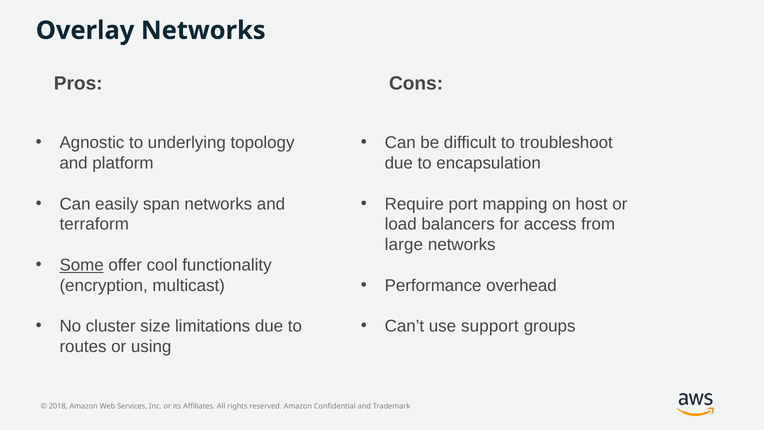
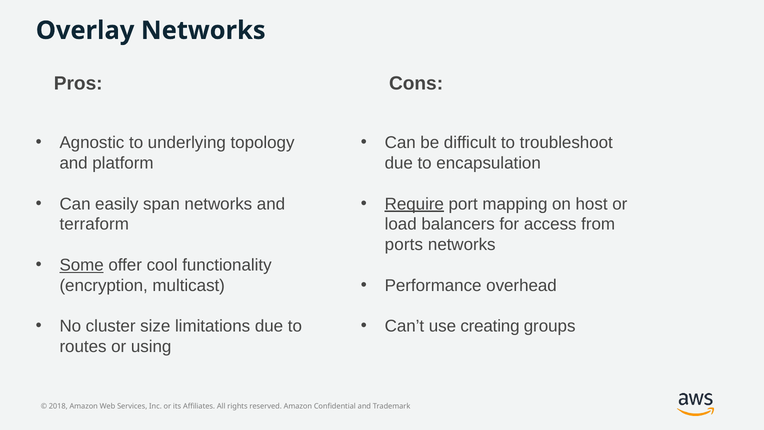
Require underline: none -> present (414, 204)
large: large -> ports (404, 245)
support: support -> creating (490, 326)
